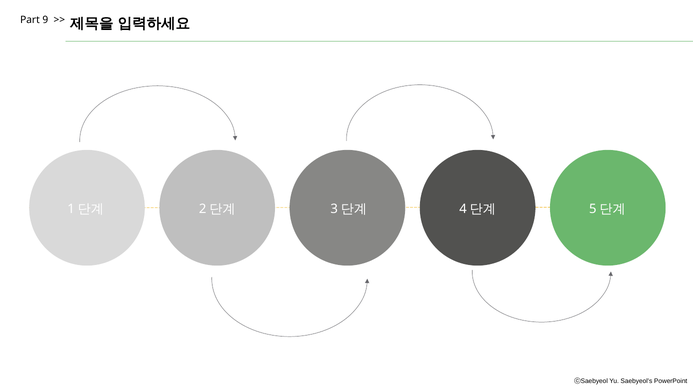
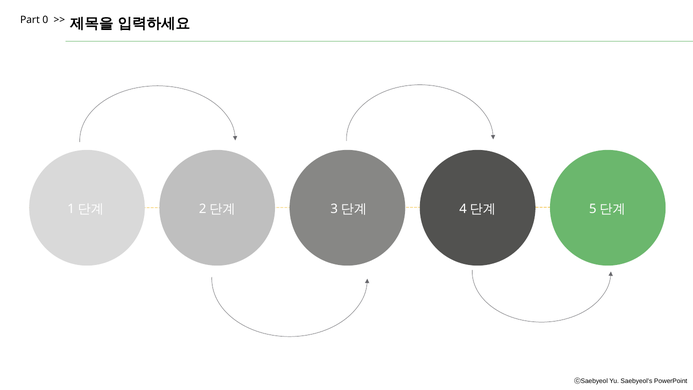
9: 9 -> 0 (45, 20)
